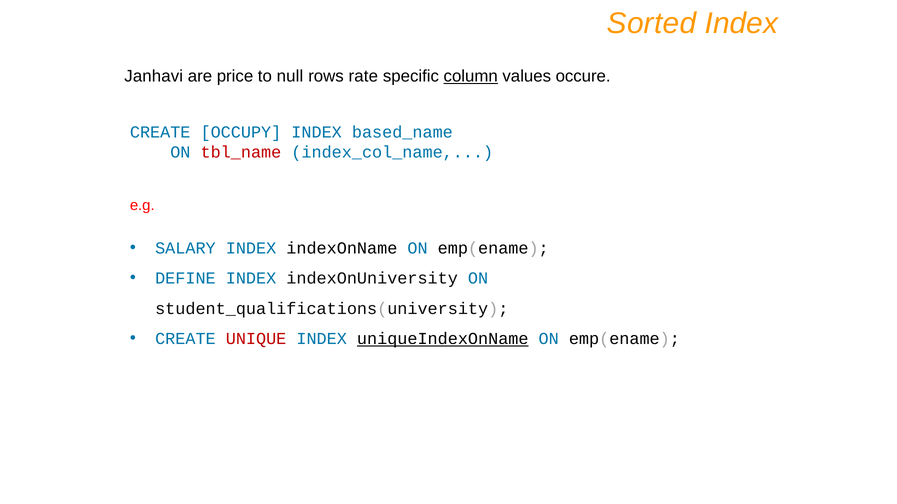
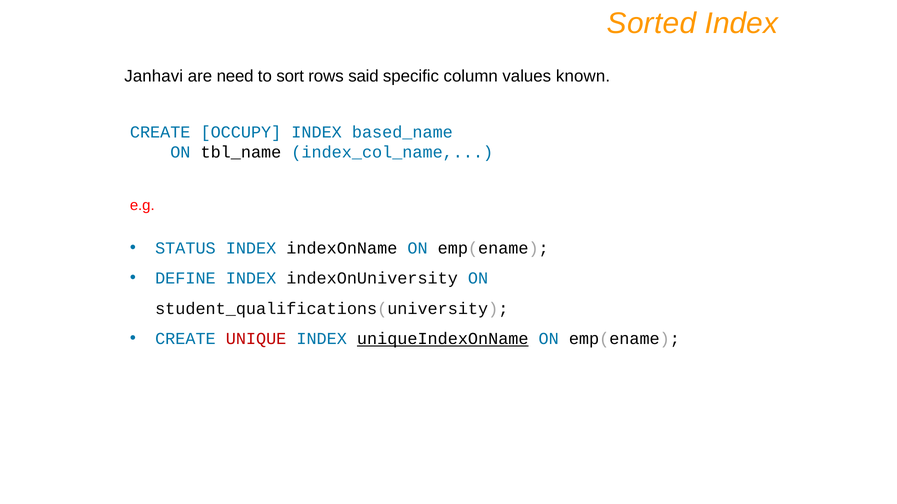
price: price -> need (235, 76)
null: null -> sort (290, 76)
rate: rate -> said (363, 76)
column underline: present -> none (471, 76)
occure: occure -> known (583, 76)
tbl_name colour: red -> black (241, 152)
SALARY: SALARY -> STATUS (185, 248)
